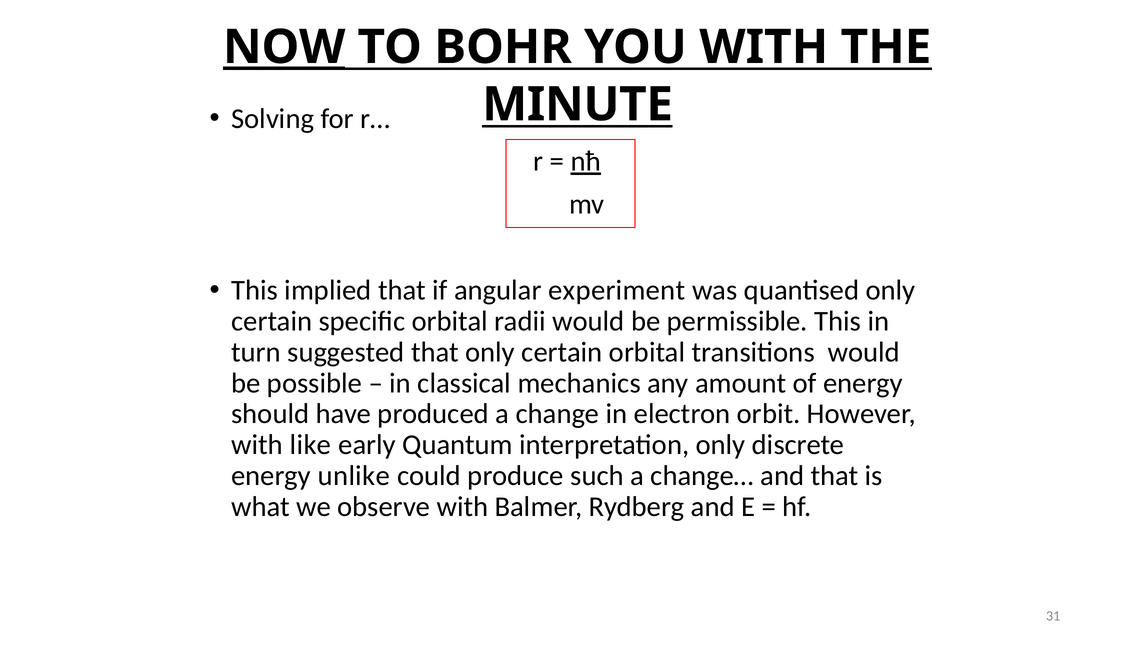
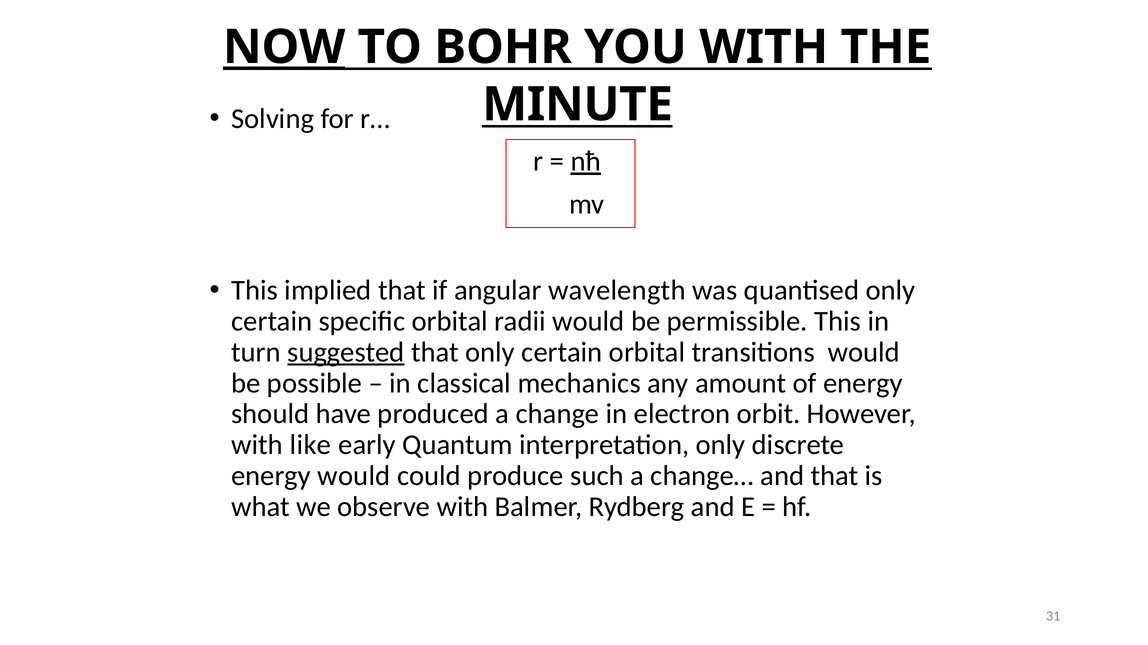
experiment: experiment -> wavelength (617, 291)
suggested underline: none -> present (346, 353)
energy unlike: unlike -> would (354, 476)
